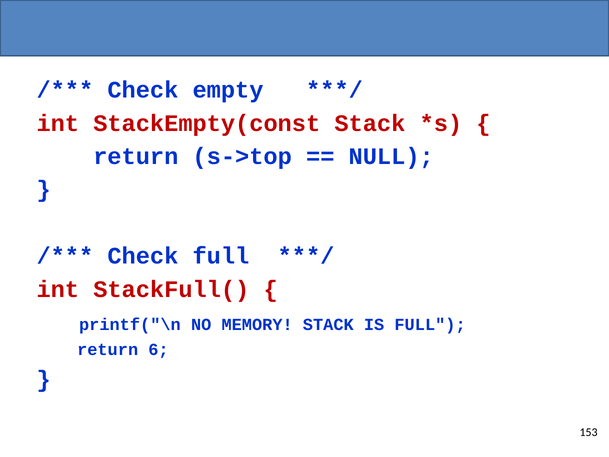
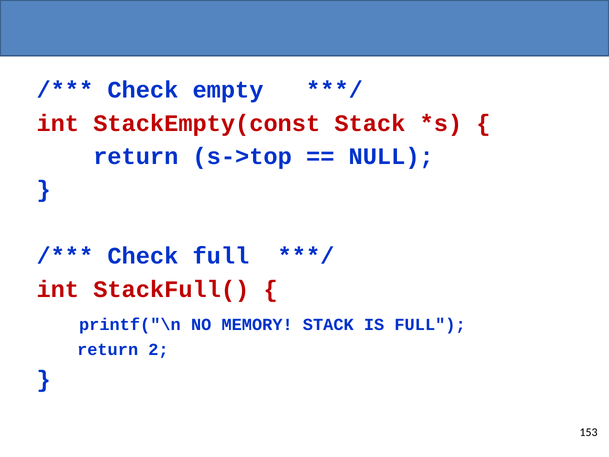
6: 6 -> 2 (158, 350)
